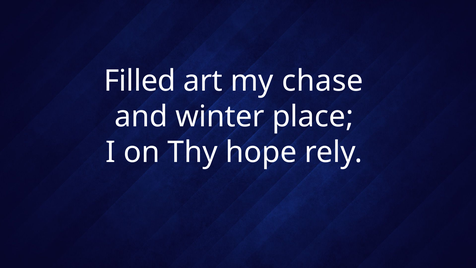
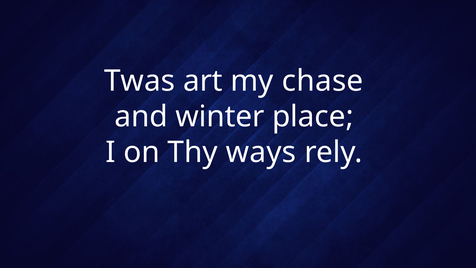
Filled: Filled -> Twas (140, 81)
hope: hope -> ways (261, 152)
